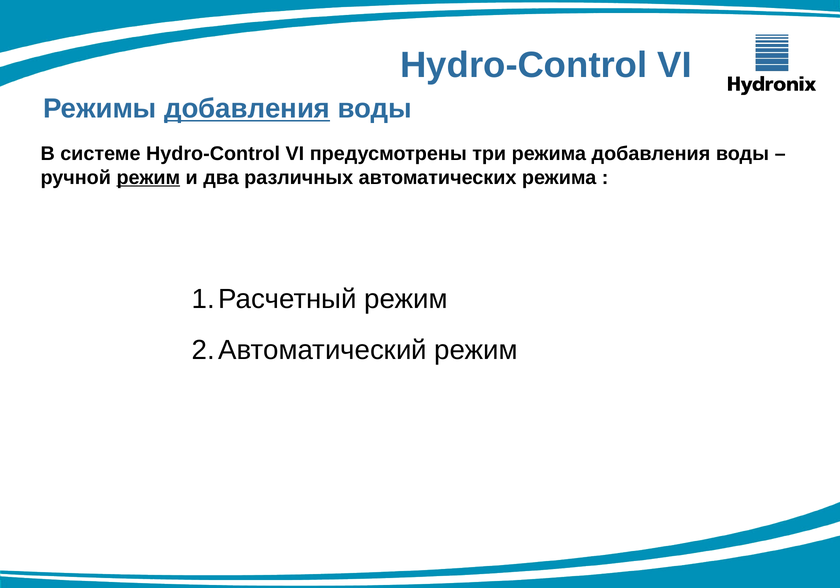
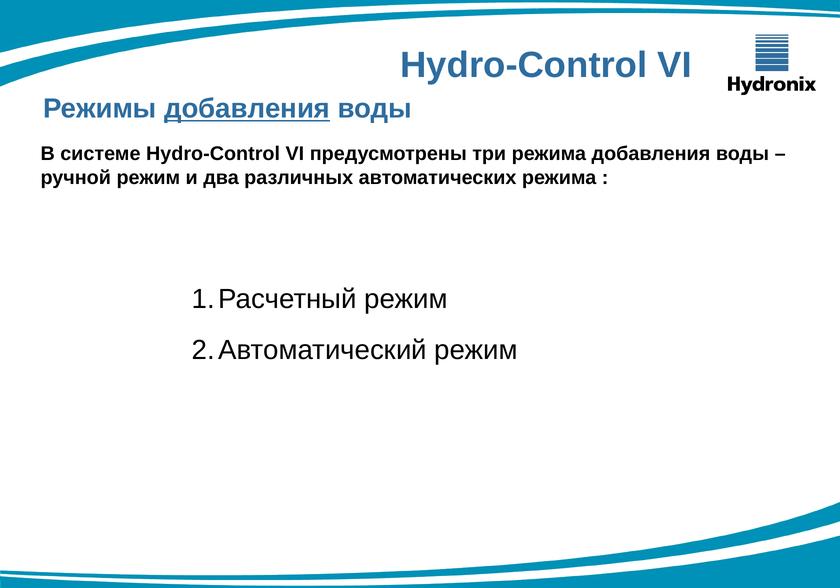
режим underline: present -> none (148, 178)
